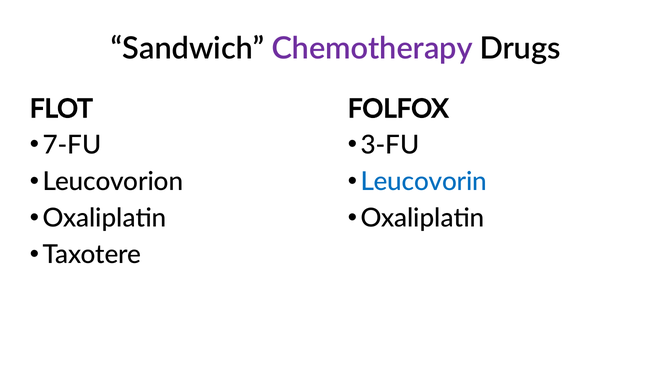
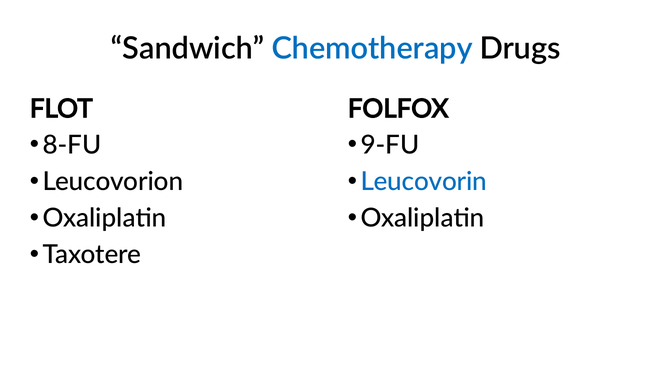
Chemotherapy colour: purple -> blue (372, 49)
7-FU: 7-FU -> 8-FU (72, 145)
3-FU: 3-FU -> 9-FU (390, 145)
